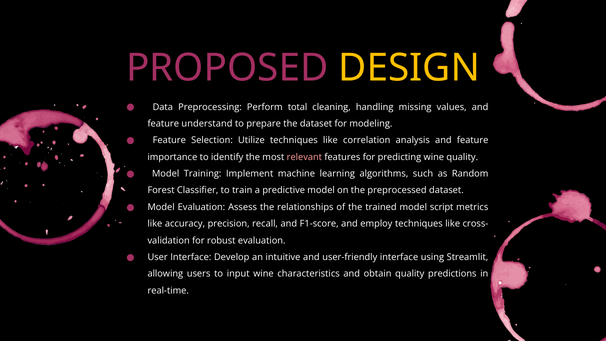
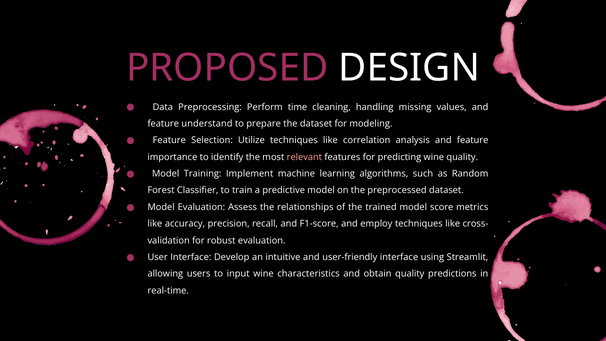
DESIGN colour: yellow -> white (409, 68)
total: total -> time (298, 107)
script: script -> score (442, 207)
